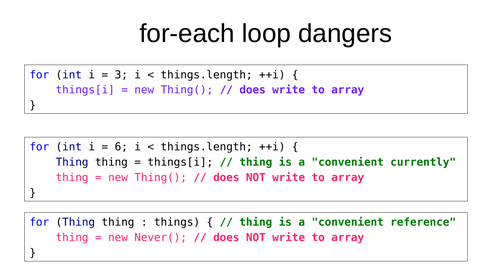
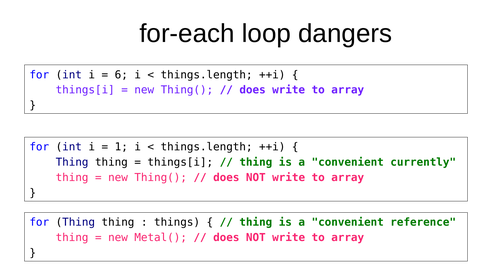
3: 3 -> 6 (121, 75)
6: 6 -> 1 (121, 147)
Never(: Never( -> Metal( (161, 237)
